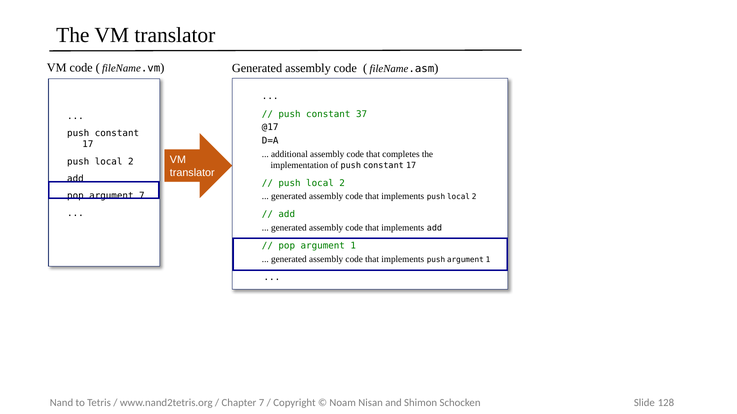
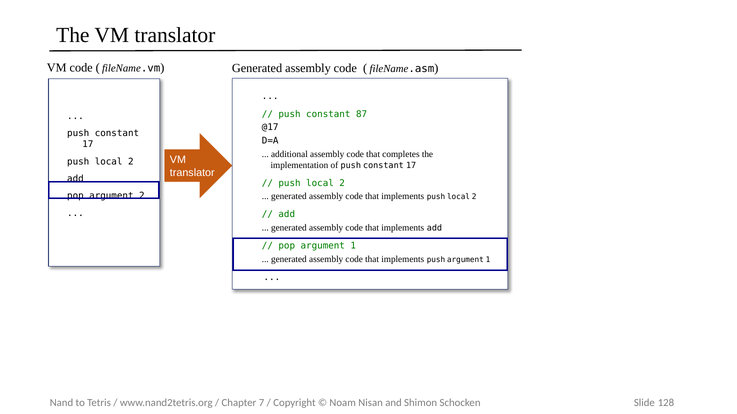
37: 37 -> 87 (362, 114)
argument 7: 7 -> 2 (142, 196)
